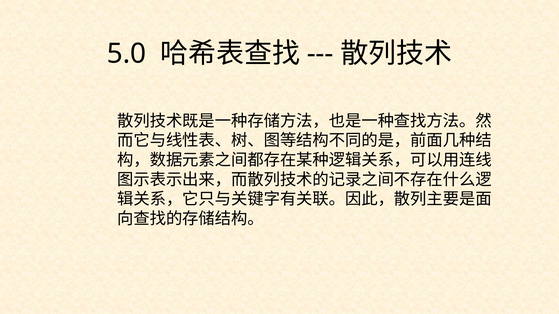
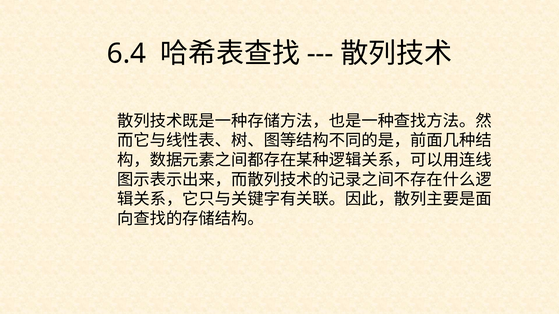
5.0: 5.0 -> 6.4 (127, 54)
